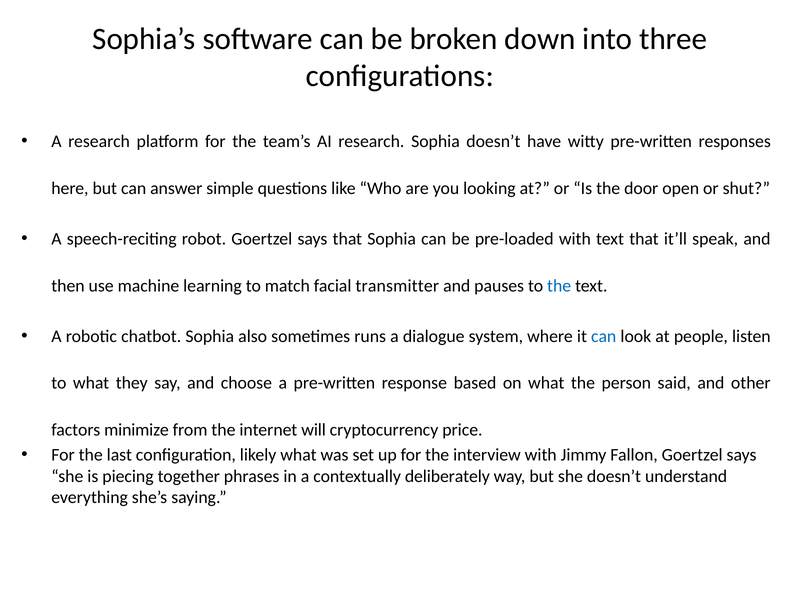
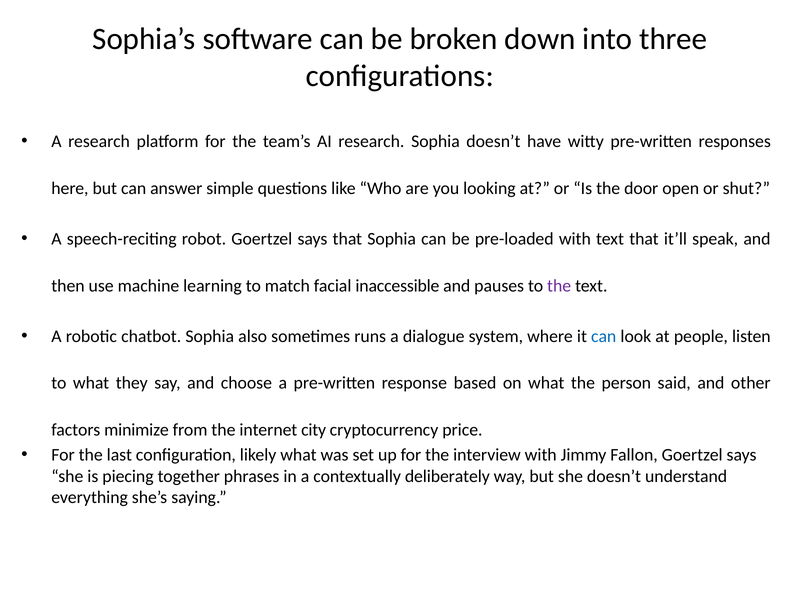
transmitter: transmitter -> inaccessible (397, 286)
the colour: blue -> purple (559, 286)
will: will -> city (314, 430)
